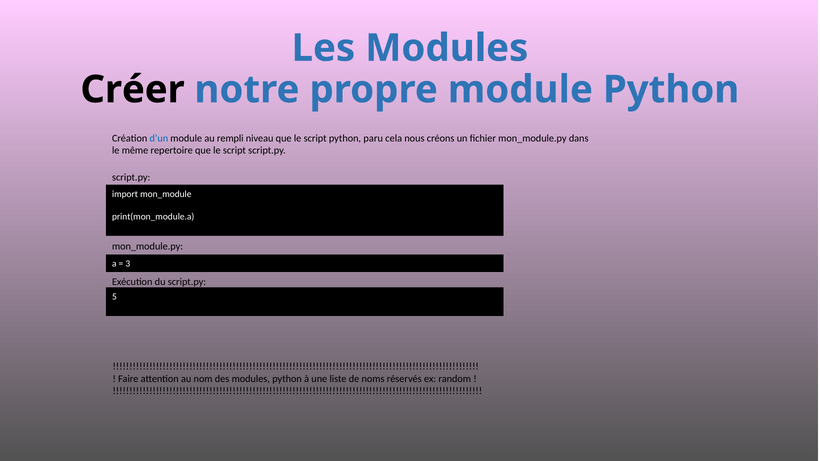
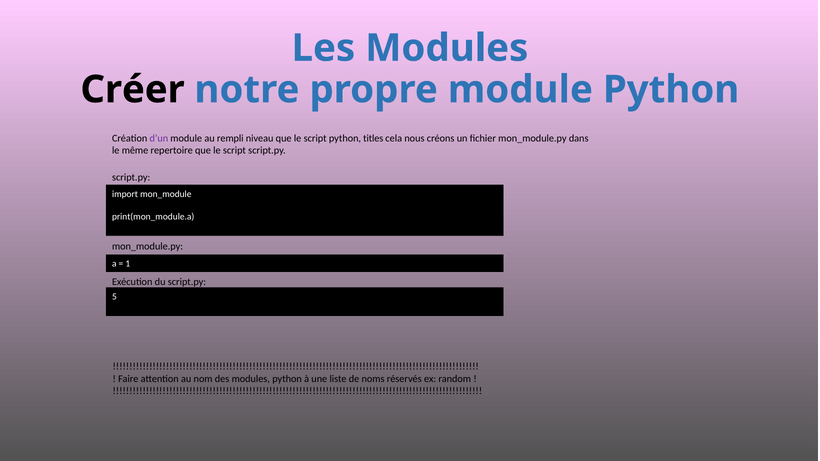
d’un colour: blue -> purple (159, 138)
paru: paru -> titles (373, 138)
3: 3 -> 1 (128, 264)
